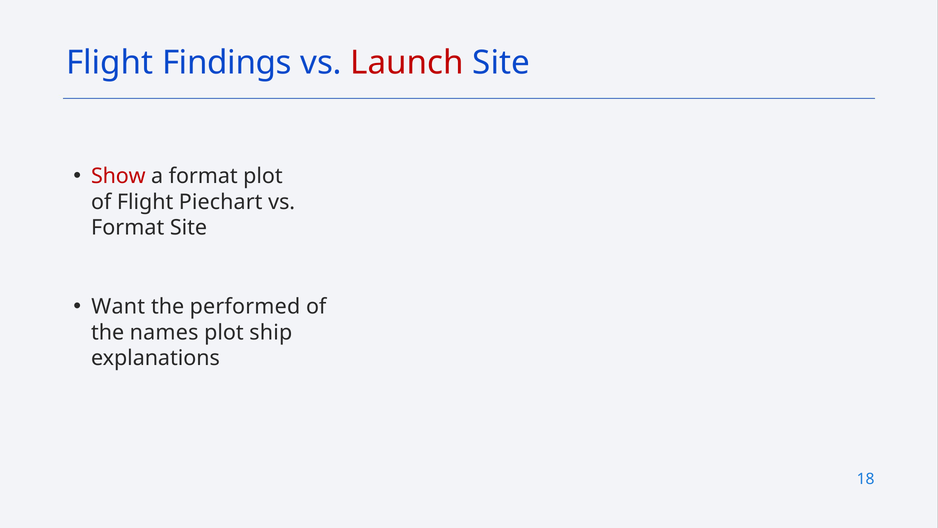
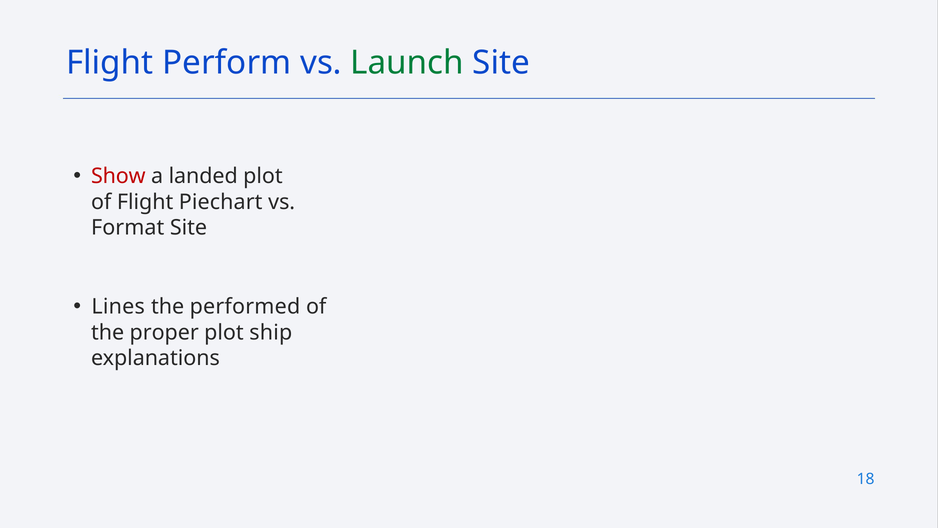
Findings: Findings -> Perform (227, 63)
Launch colour: red -> green (407, 63)
a format: format -> landed (203, 176)
Want: Want -> Lines (118, 307)
names: names -> proper (164, 332)
